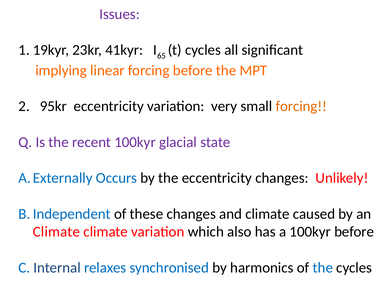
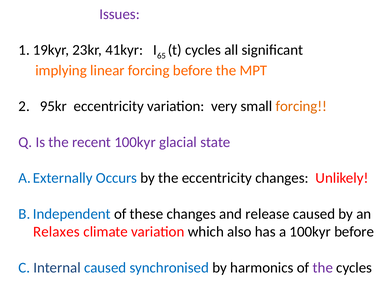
and climate: climate -> release (267, 214)
Climate: Climate -> Relaxes (56, 232)
Internal relaxes: relaxes -> caused (105, 268)
the colour: blue -> purple (323, 268)
